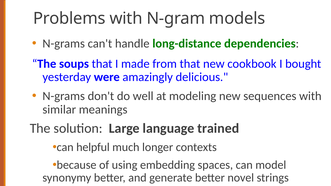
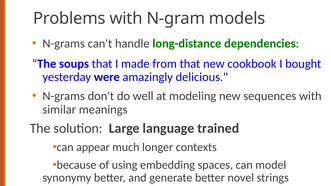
helpful: helpful -> appear (93, 147)
